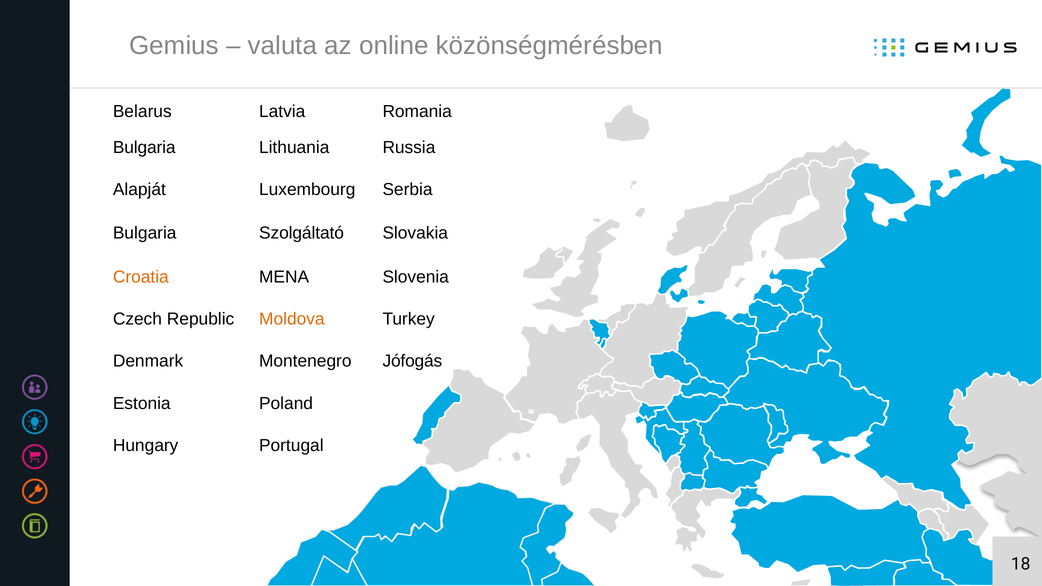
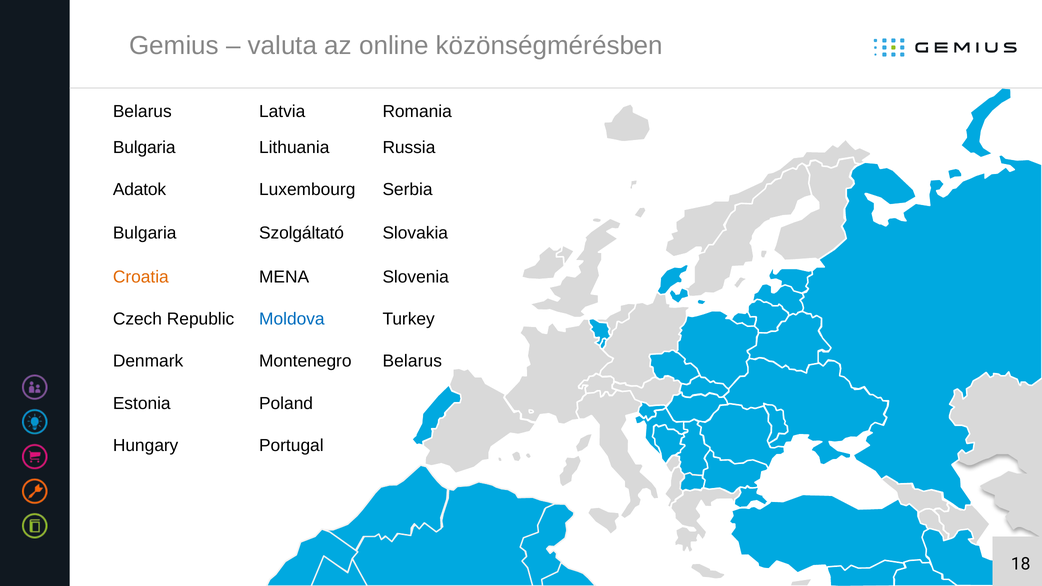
Alapját: Alapját -> Adatok (140, 190)
Moldova colour: orange -> blue (292, 319)
Montenegro Jófogás: Jófogás -> Belarus (412, 361)
